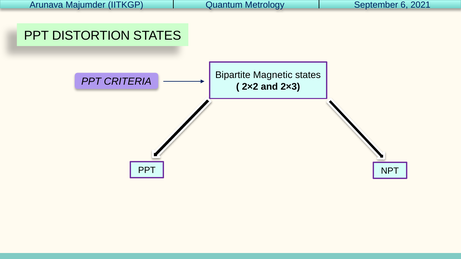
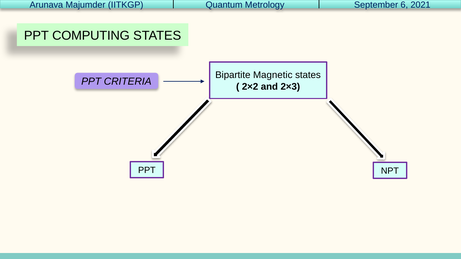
DISTORTION: DISTORTION -> COMPUTING (91, 36)
